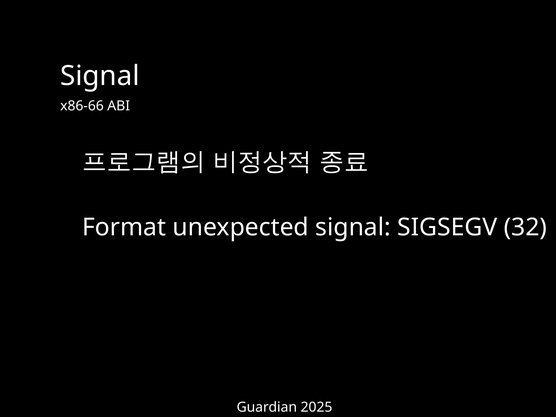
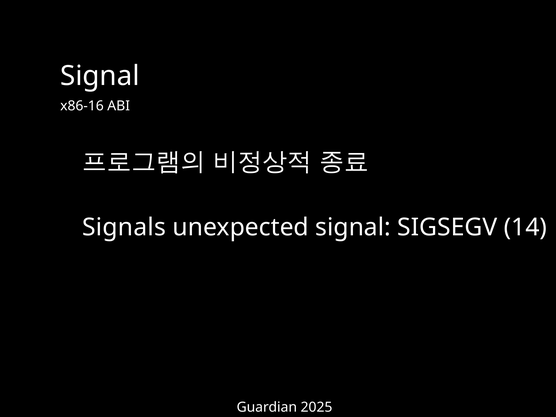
x86-66: x86-66 -> x86-16 (82, 106)
Format: Format -> Signals (124, 227)
32: 32 -> 14 (525, 227)
